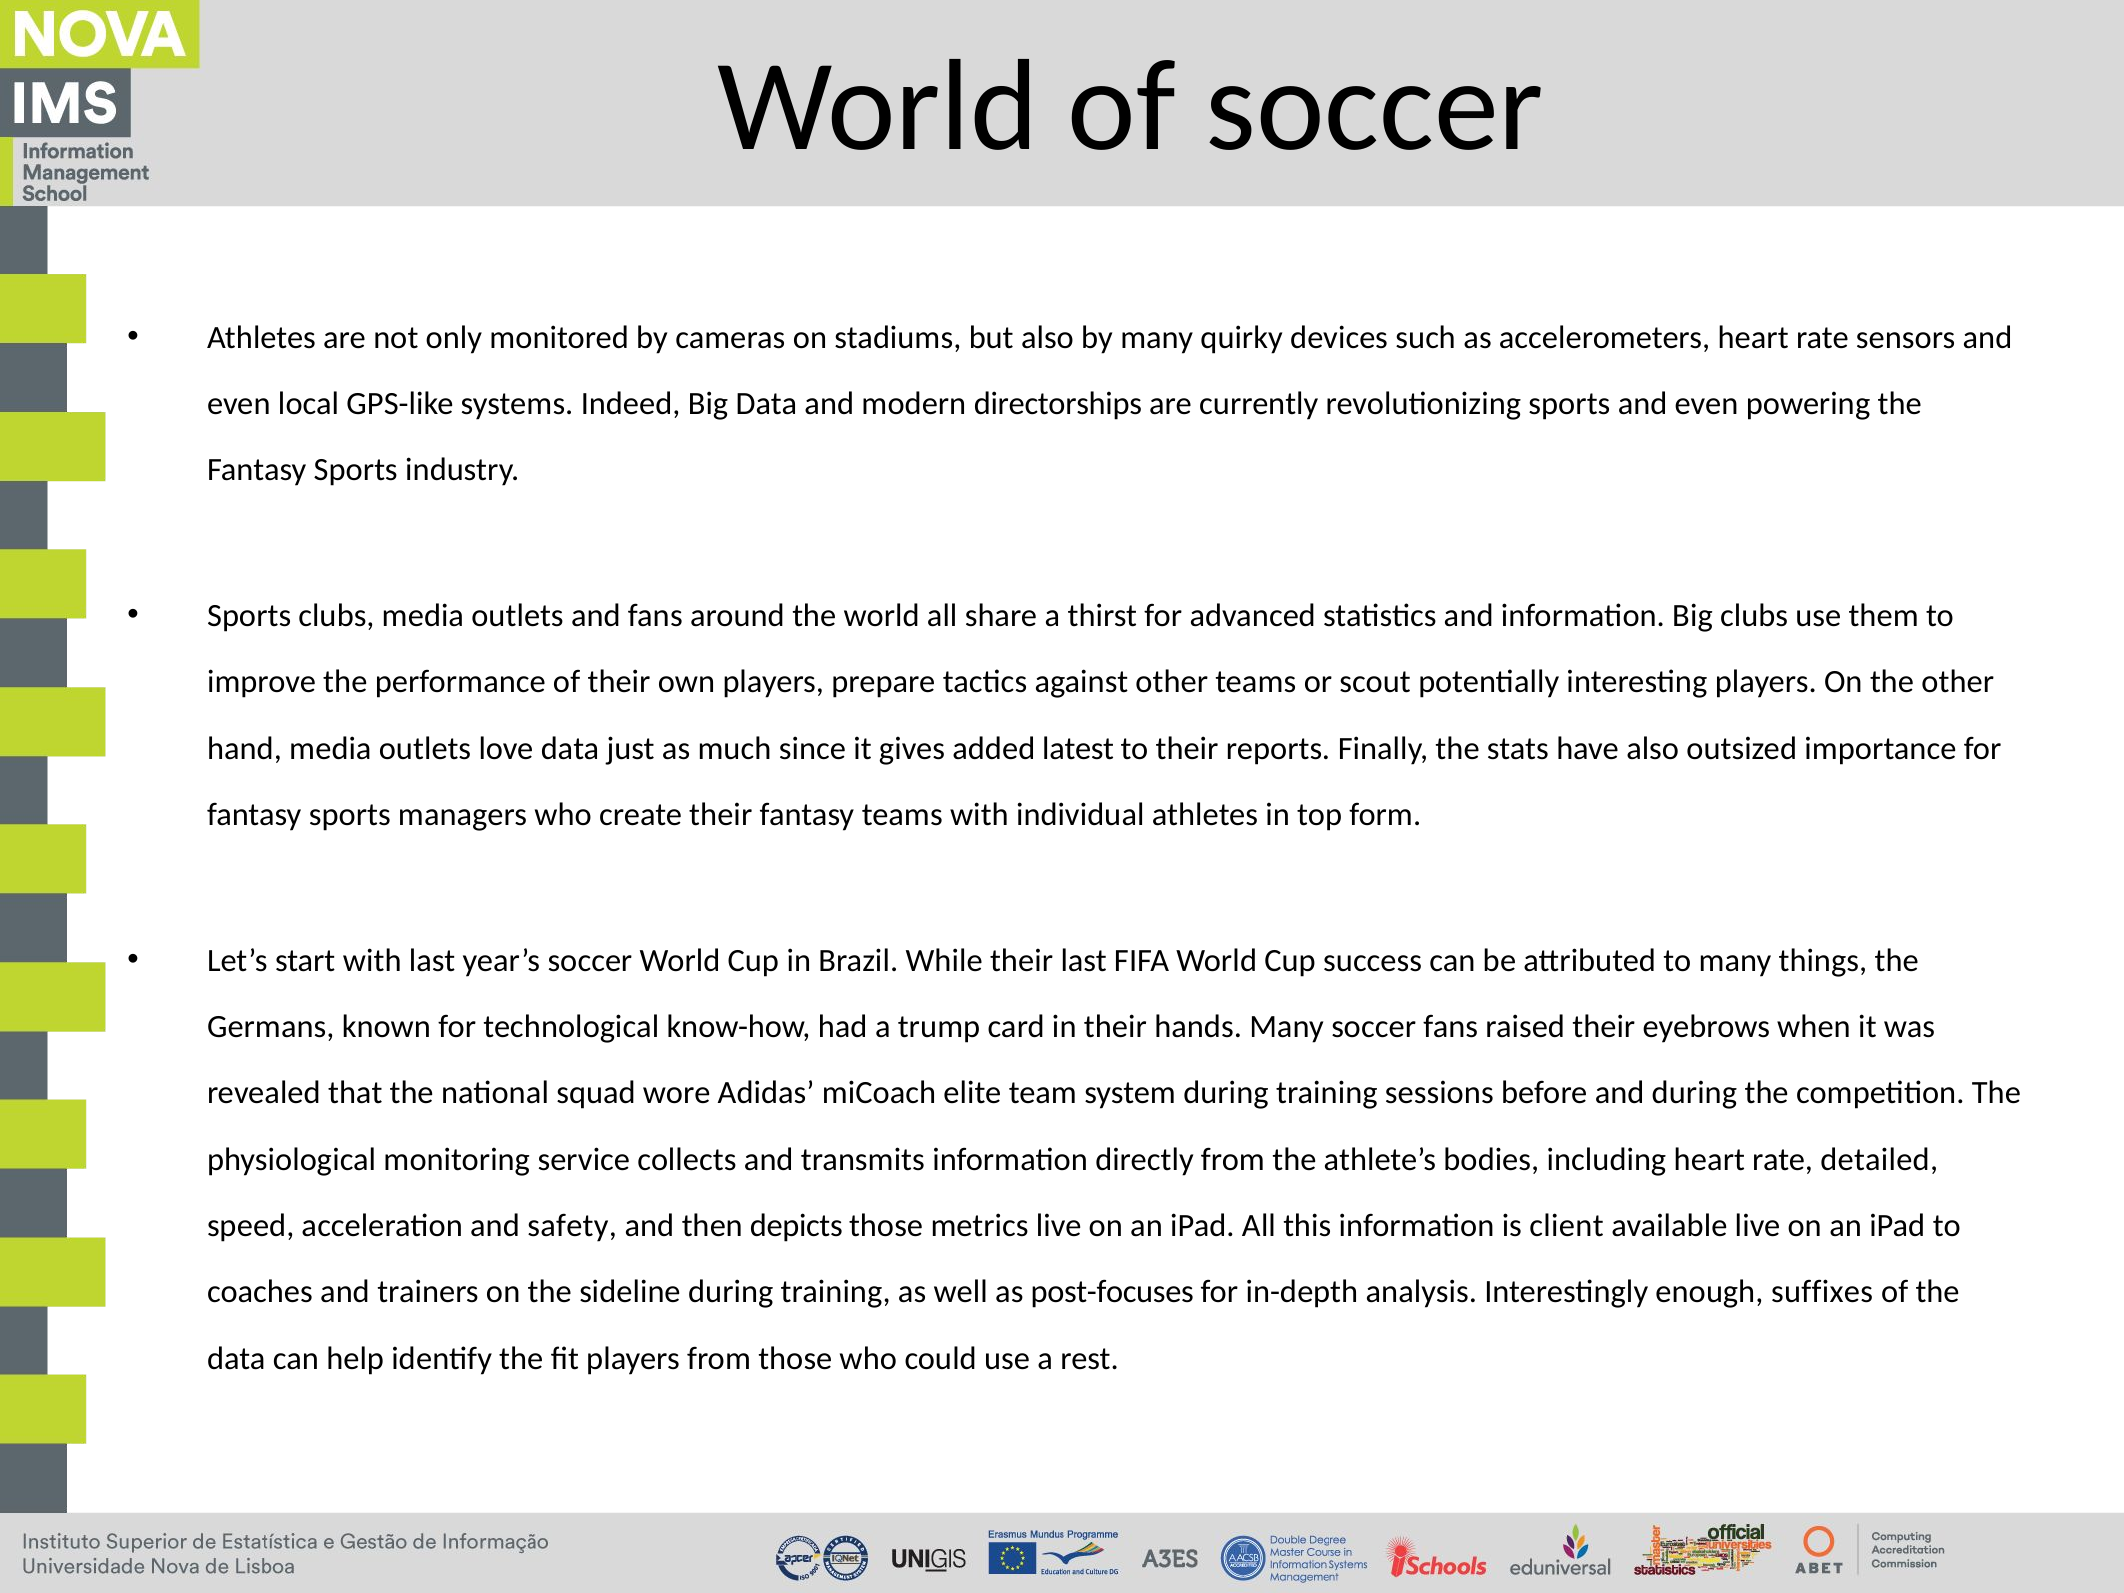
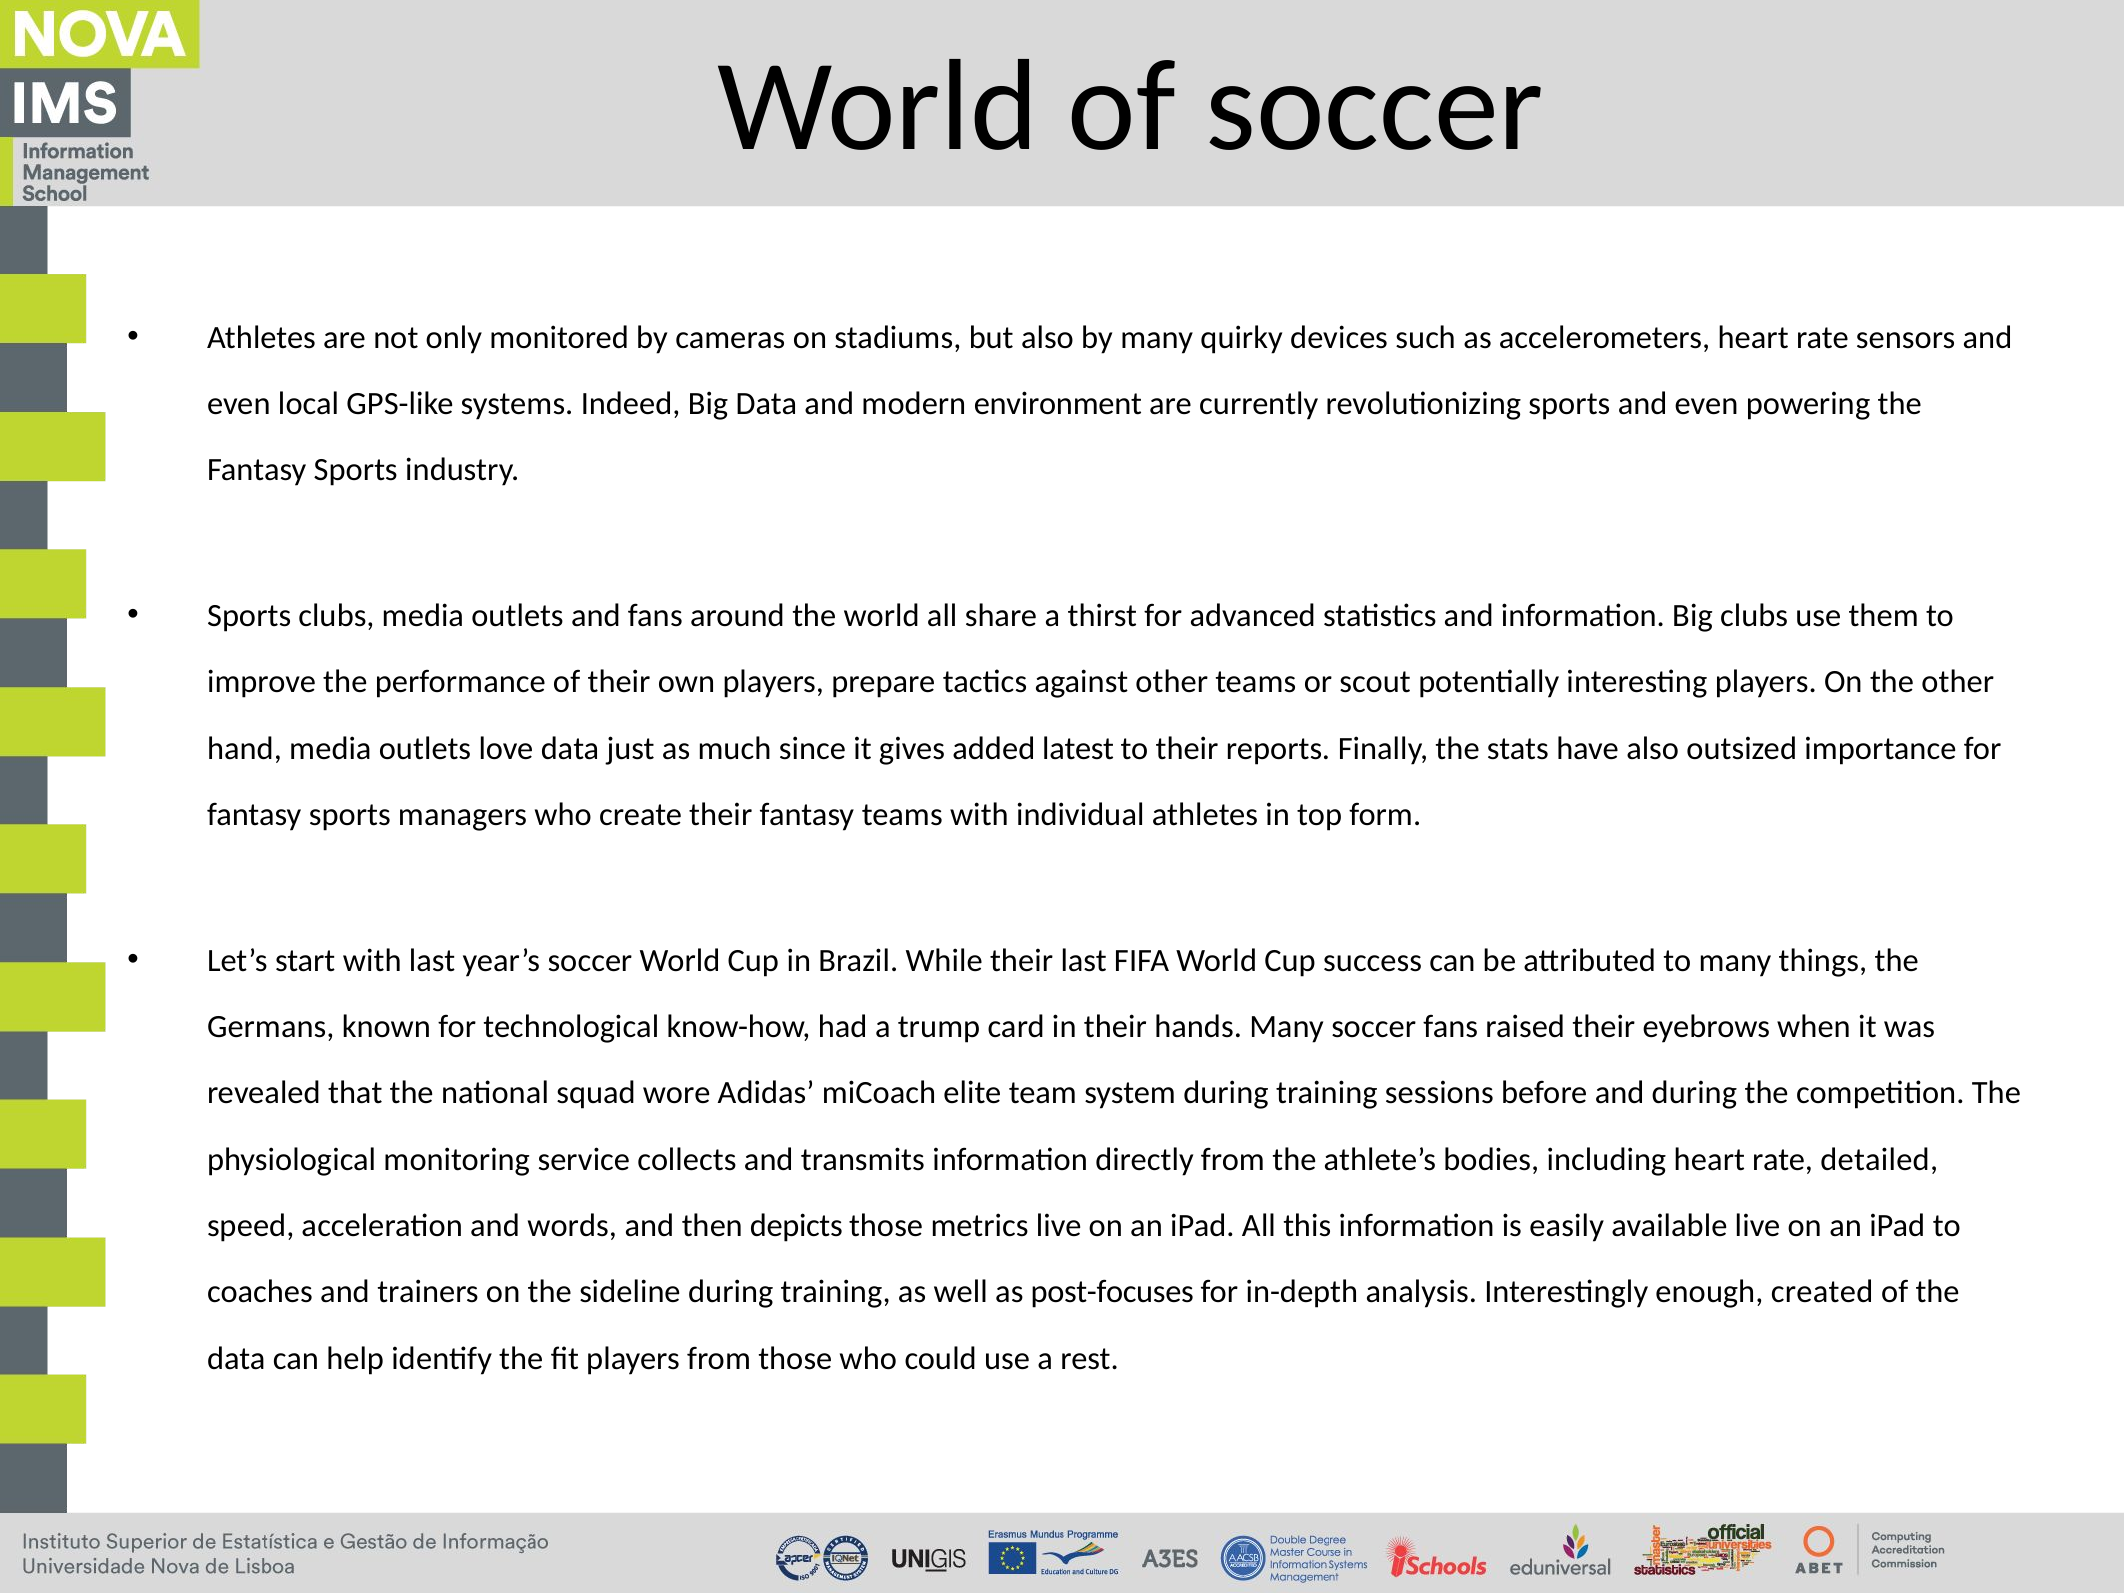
directorships: directorships -> environment (1058, 404)
safety: safety -> words (572, 1226)
client: client -> easily (1567, 1226)
suffixes: suffixes -> created (1822, 1292)
